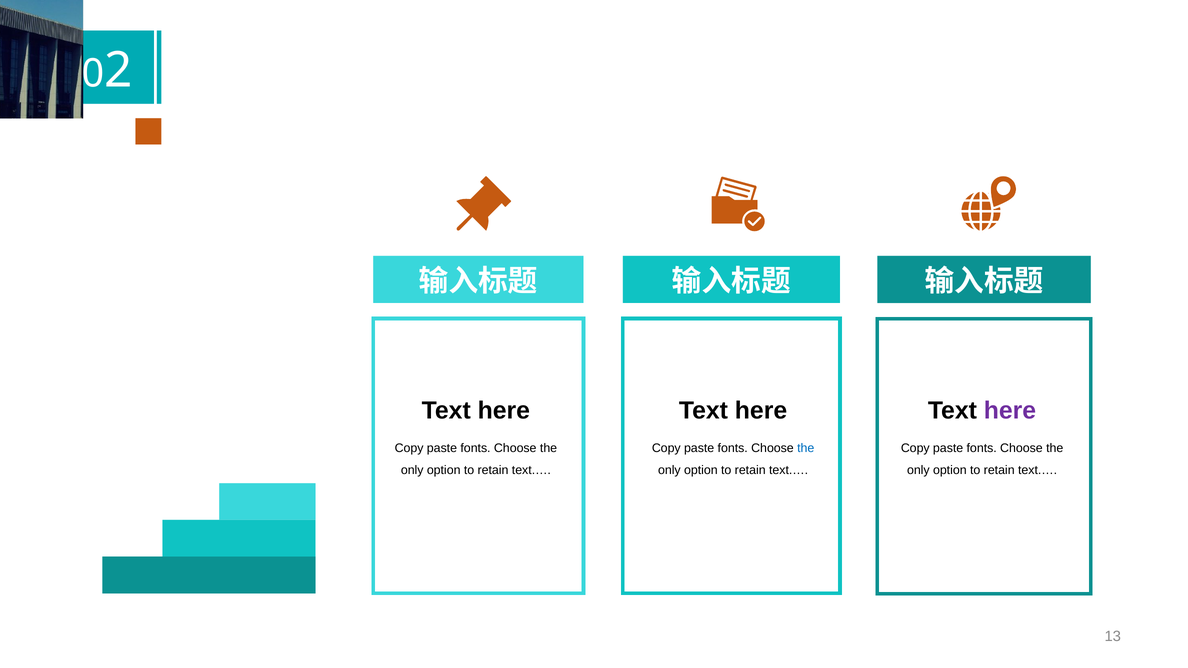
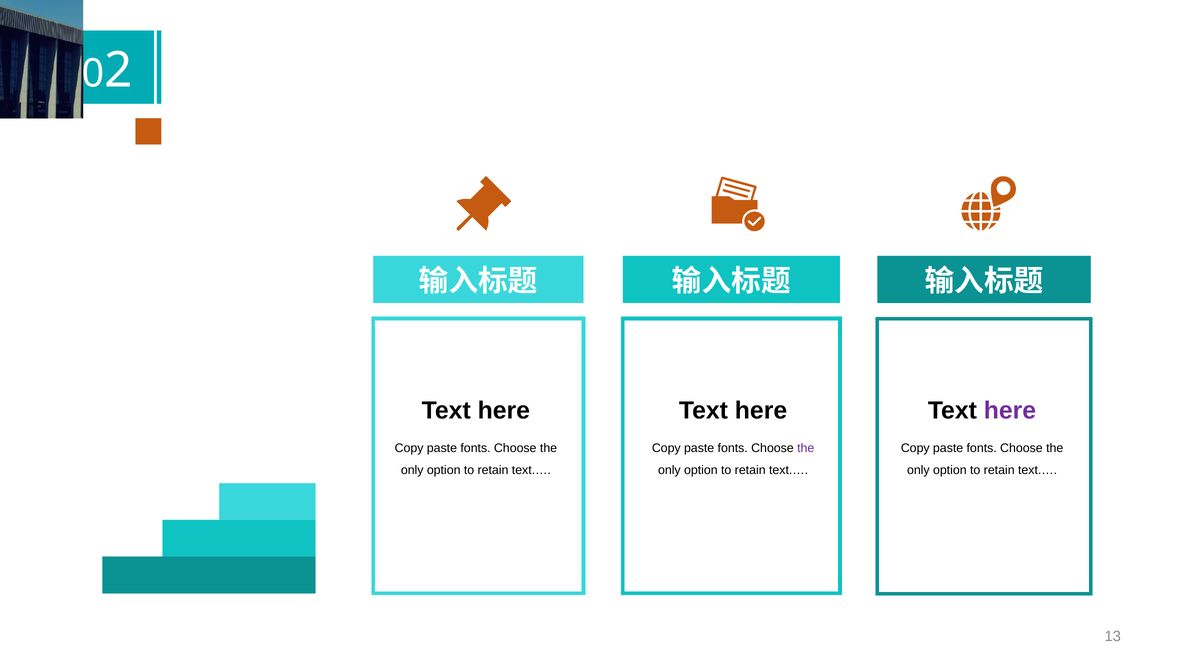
the colour: blue -> purple (806, 448)
